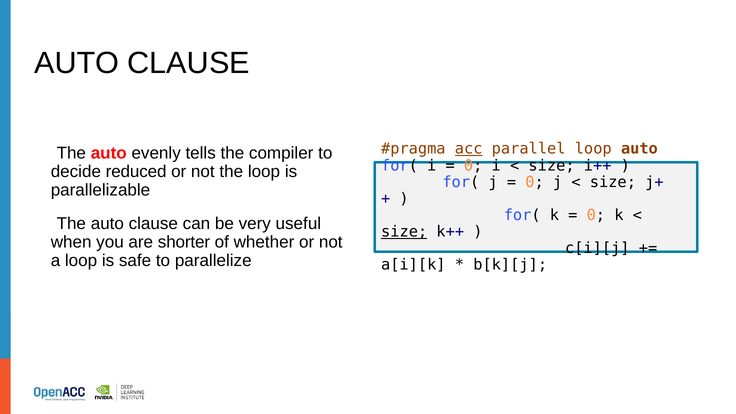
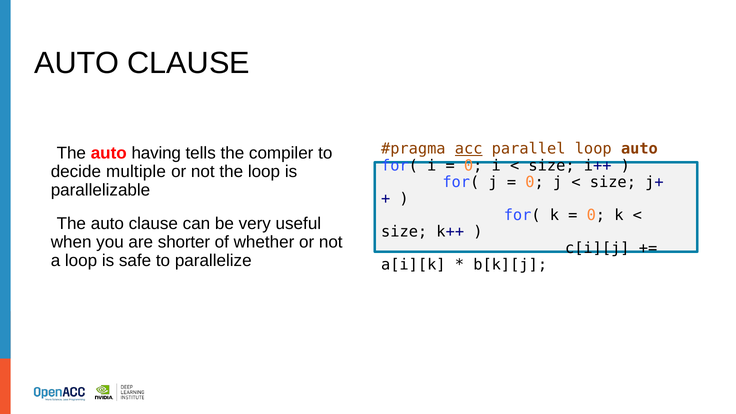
evenly: evenly -> having (156, 153)
reduced: reduced -> multiple (136, 172)
size underline: present -> none (404, 232)
